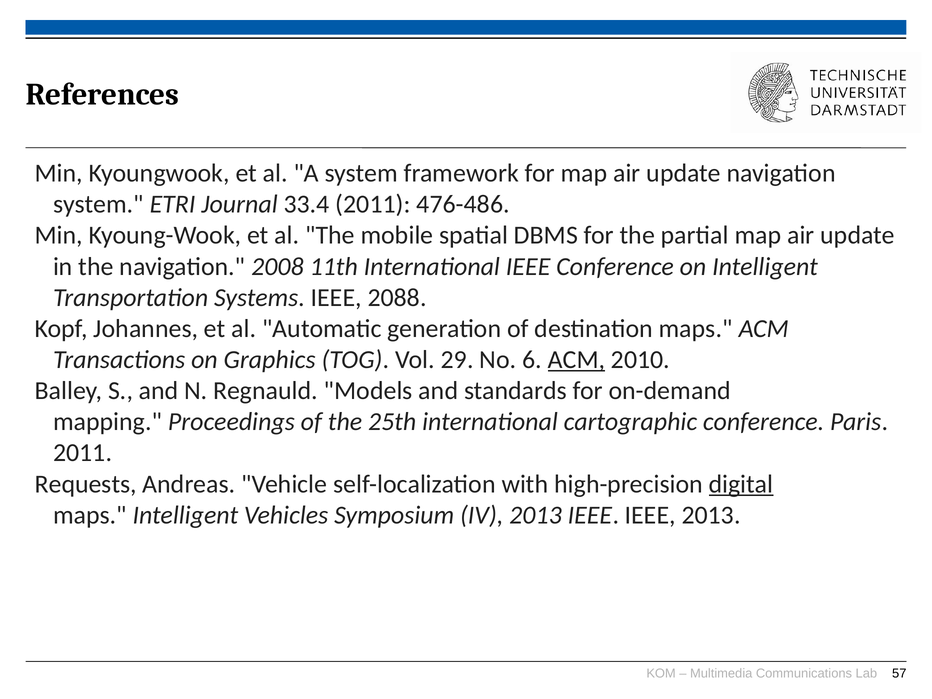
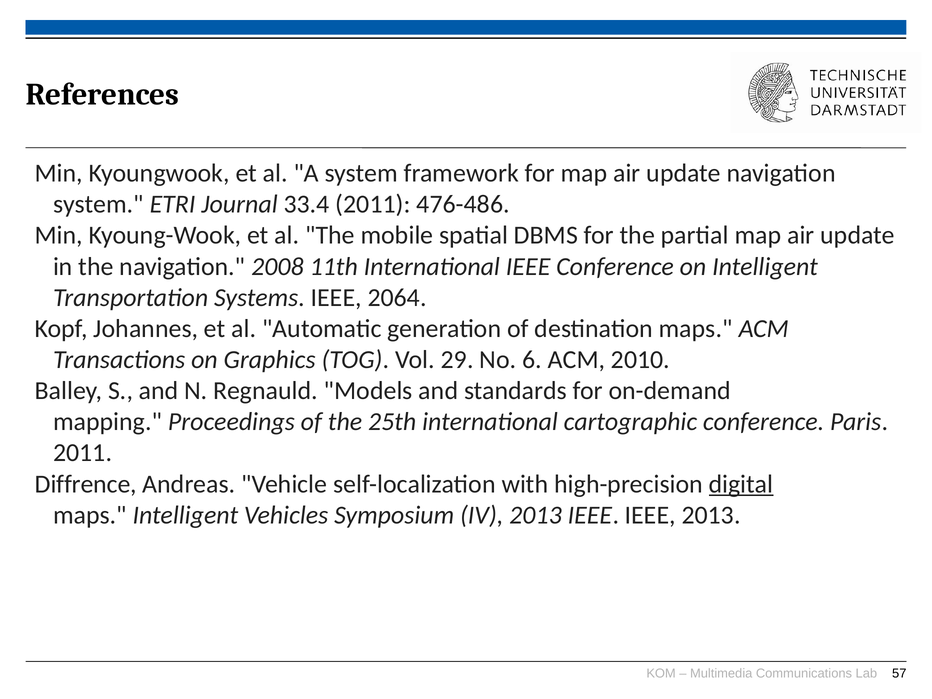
2088: 2088 -> 2064 (397, 298)
ACM underline: present -> none (576, 360)
Requests: Requests -> Diffrence (86, 484)
